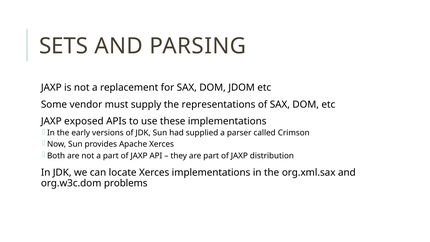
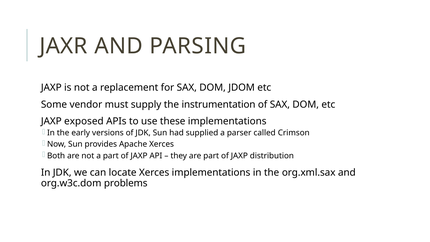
SETS: SETS -> JAXR (63, 46)
representations: representations -> instrumentation (219, 104)
